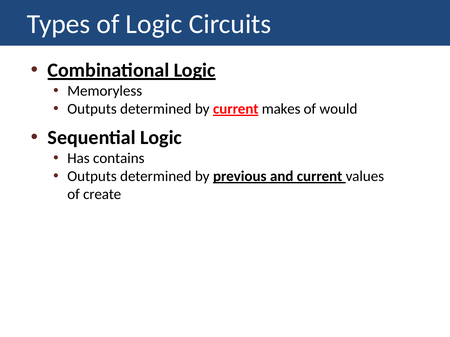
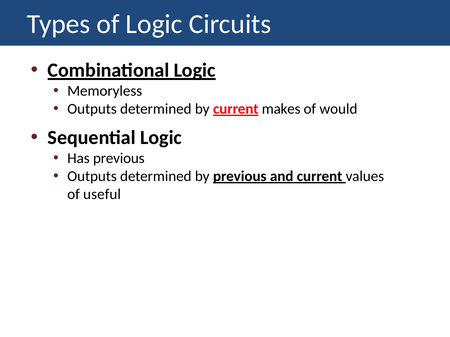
Has contains: contains -> previous (119, 159)
create: create -> useful (102, 195)
